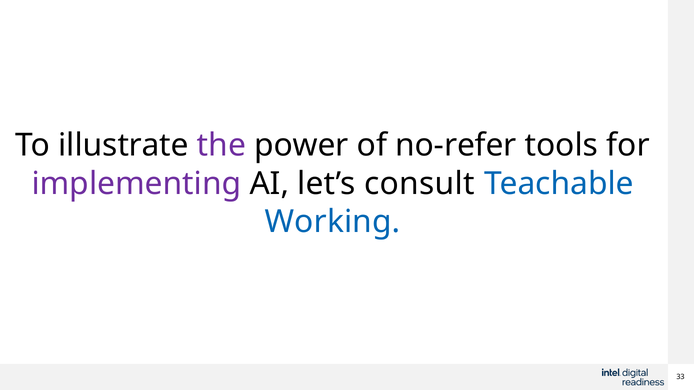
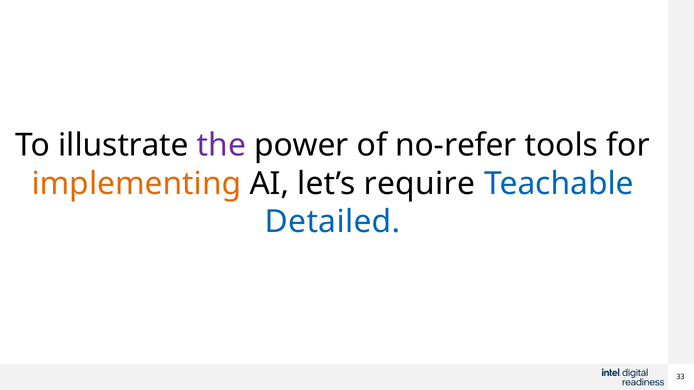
implementing colour: purple -> orange (136, 184)
consult: consult -> require (419, 184)
Working: Working -> Detailed (333, 222)
